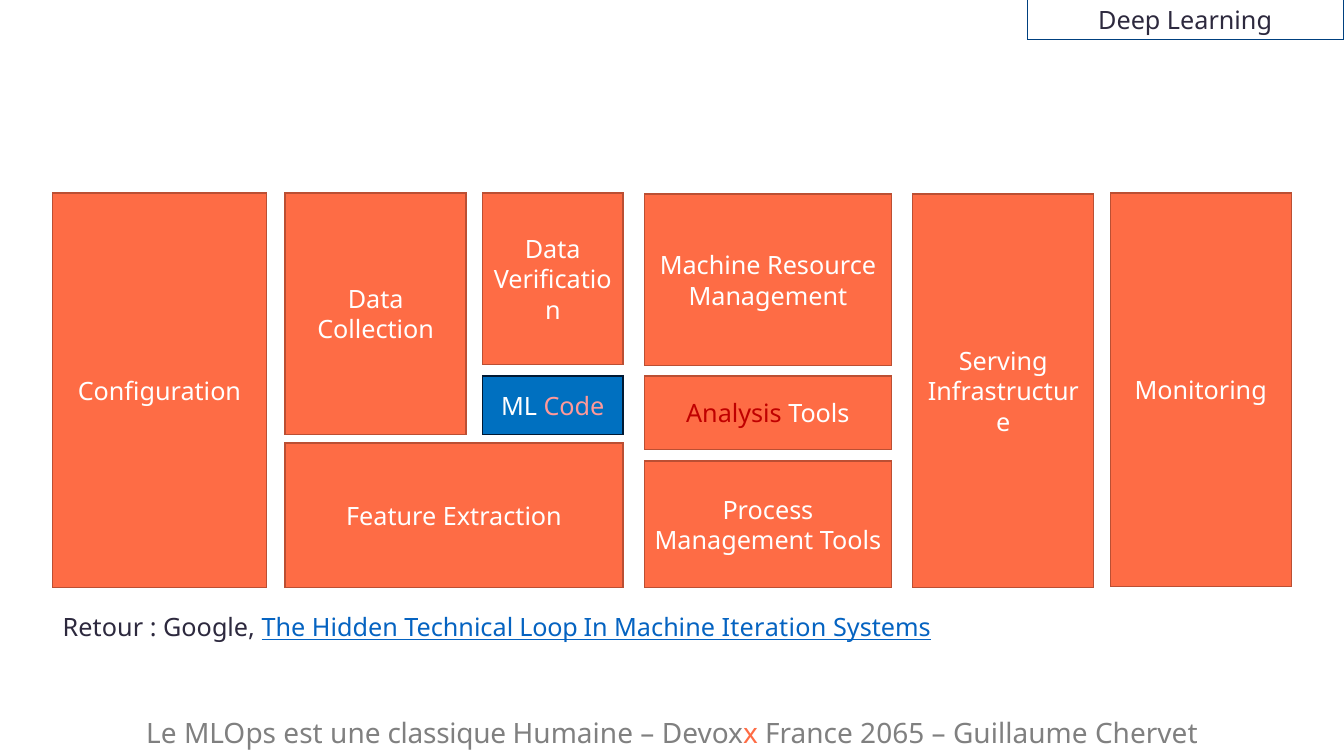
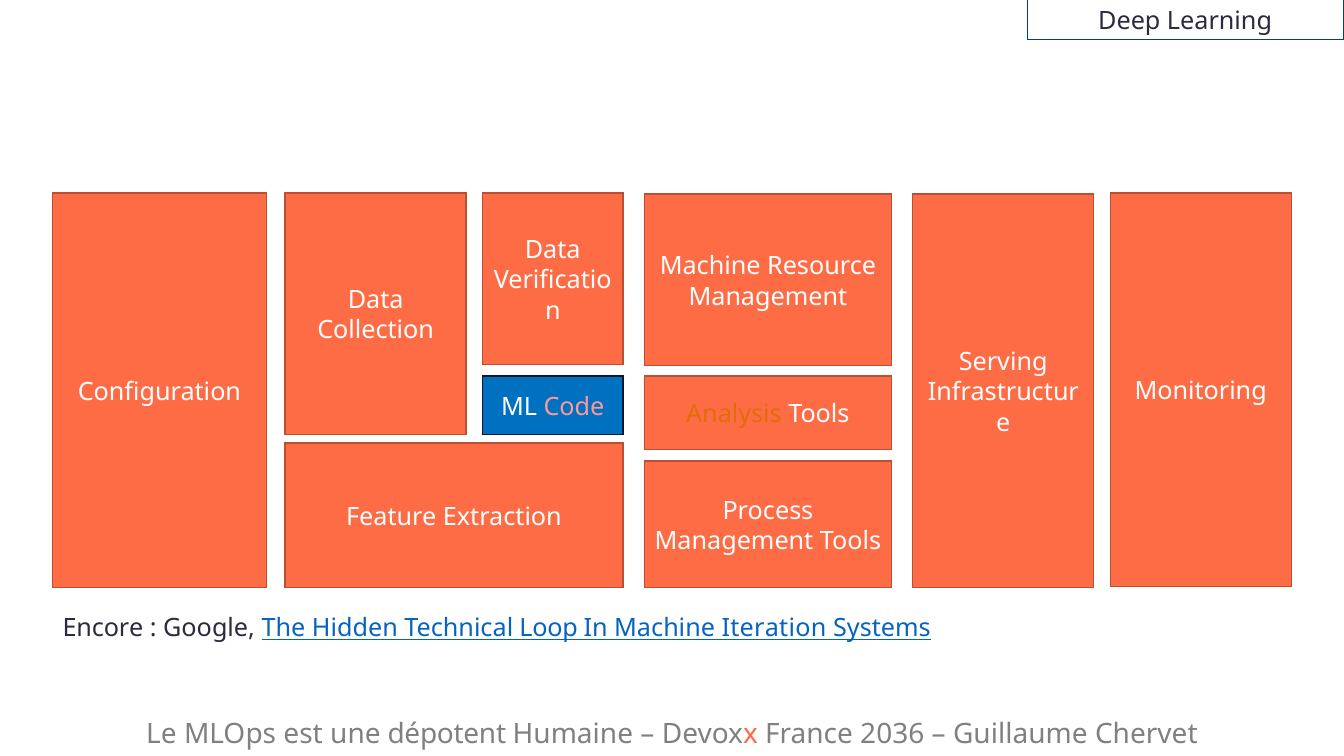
Analysis colour: red -> orange (734, 414)
Retour: Retour -> Encore (103, 628)
classique: classique -> dépotent (447, 734)
2065: 2065 -> 2036 (892, 734)
